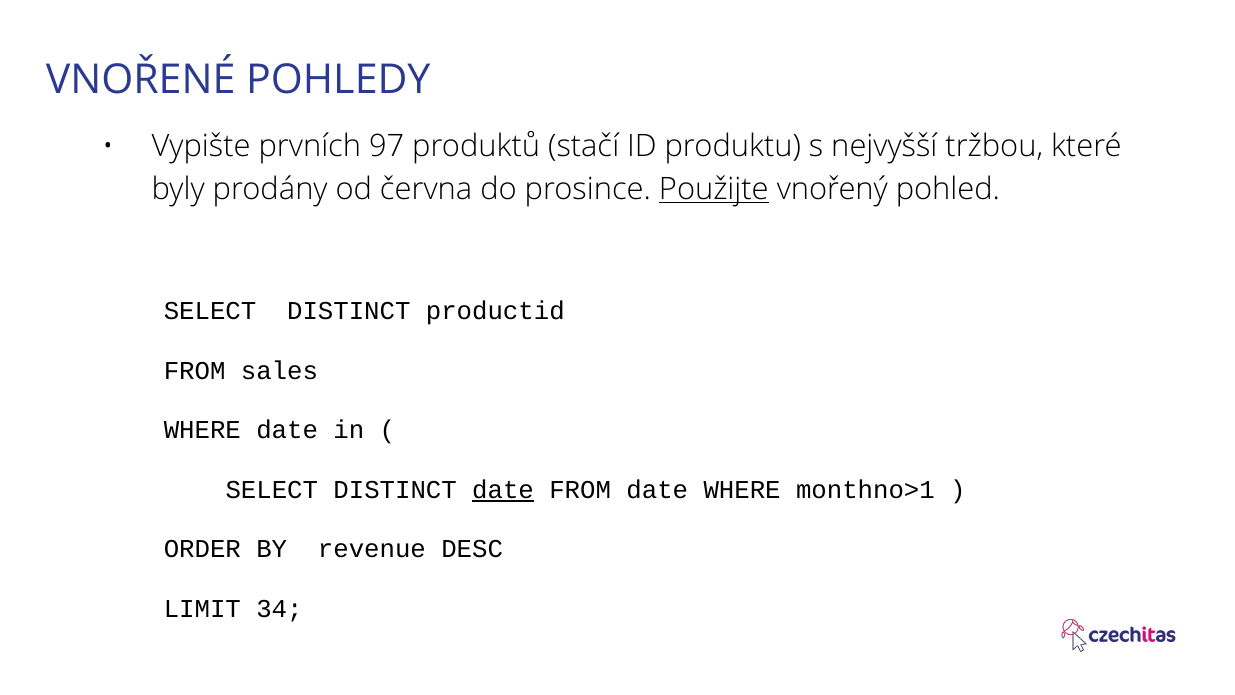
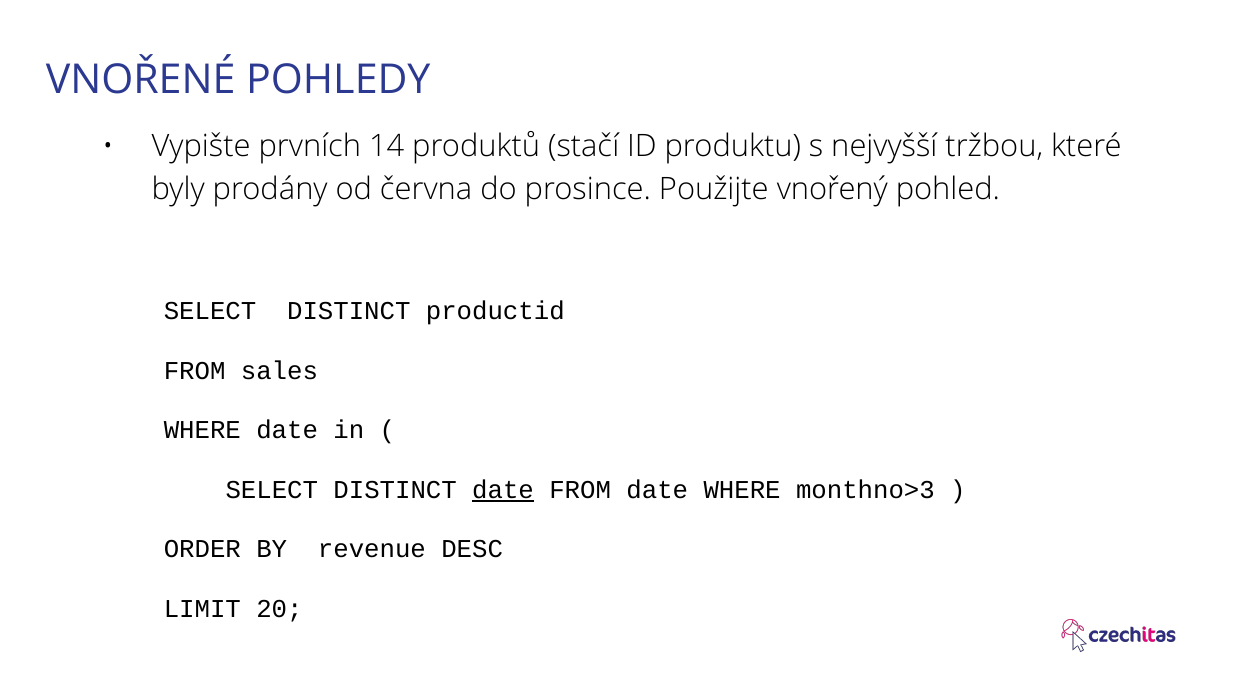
97: 97 -> 14 (387, 147)
Použijte underline: present -> none (714, 189)
monthno>1: monthno>1 -> monthno>3 (865, 489)
34: 34 -> 20 (279, 609)
